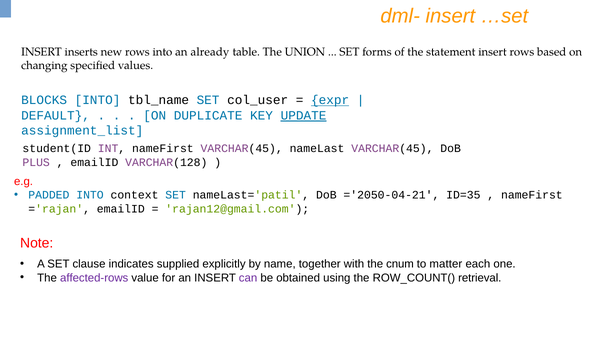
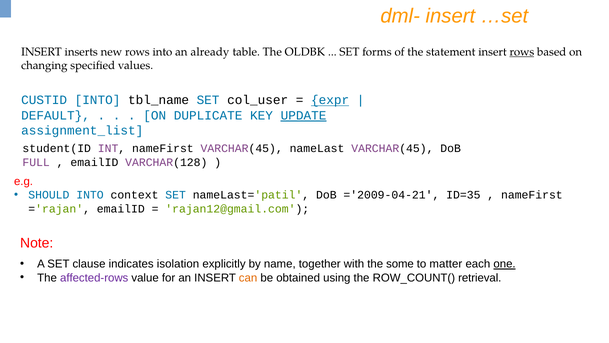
UNION: UNION -> OLDBK (305, 52)
rows underline: none -> present (522, 52)
BLOCKS: BLOCKS -> CUSTID (44, 100)
PLUS: PLUS -> FULL (36, 162)
PADDED: PADDED -> SHOULD (49, 195)
='2050-04-21: ='2050-04-21 -> ='2009-04-21 (391, 195)
supplied: supplied -> isolation (178, 264)
cnum: cnum -> some (400, 264)
one underline: none -> present (505, 264)
can colour: purple -> orange (248, 277)
